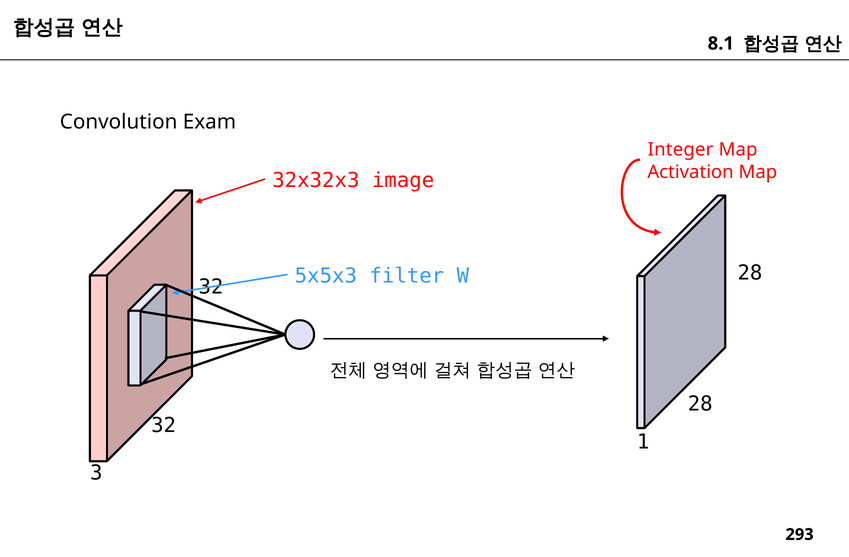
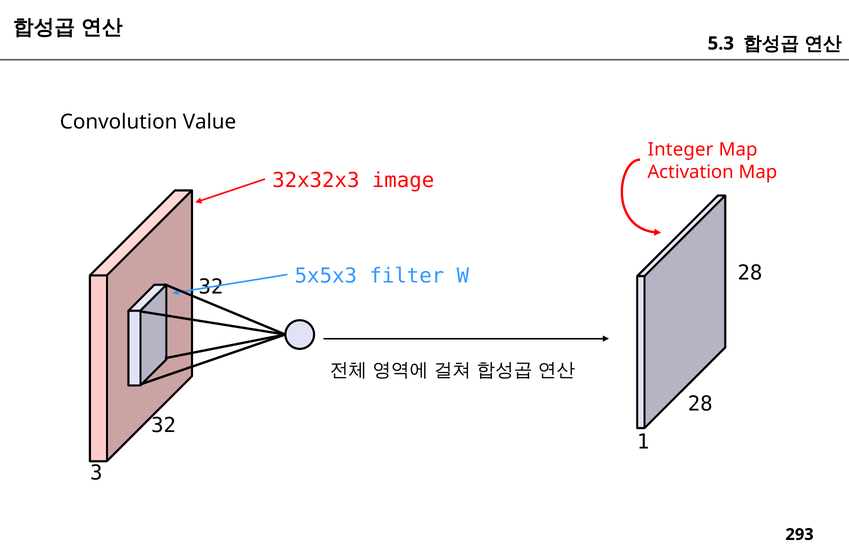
8.1: 8.1 -> 5.3 (721, 44)
Exam: Exam -> Value (209, 122)
